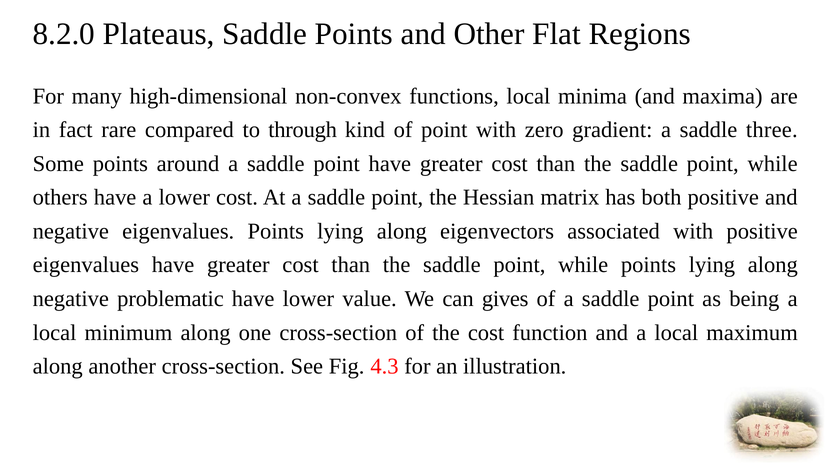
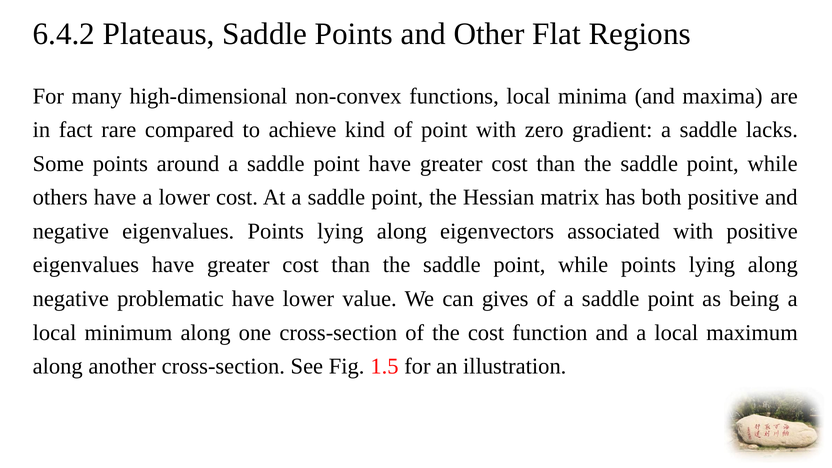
8.2.0: 8.2.0 -> 6.4.2 (64, 34)
through: through -> achieve (303, 130)
three: three -> lacks (772, 130)
4.3: 4.3 -> 1.5 (385, 366)
